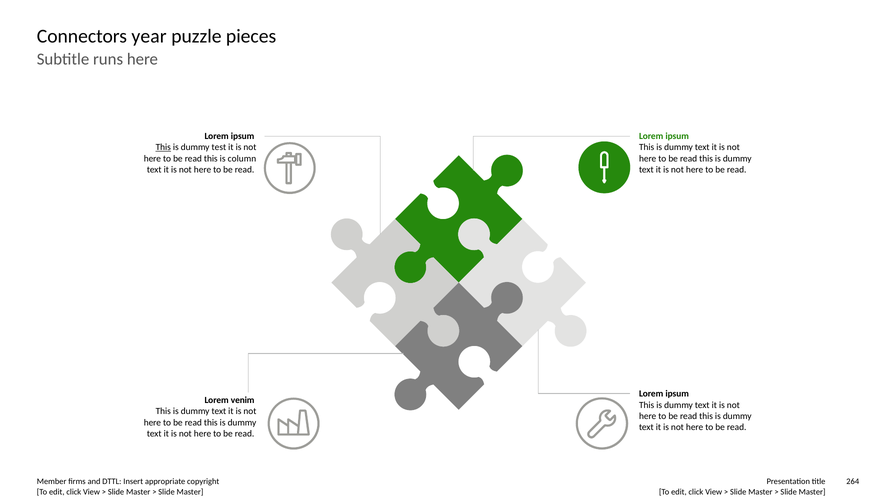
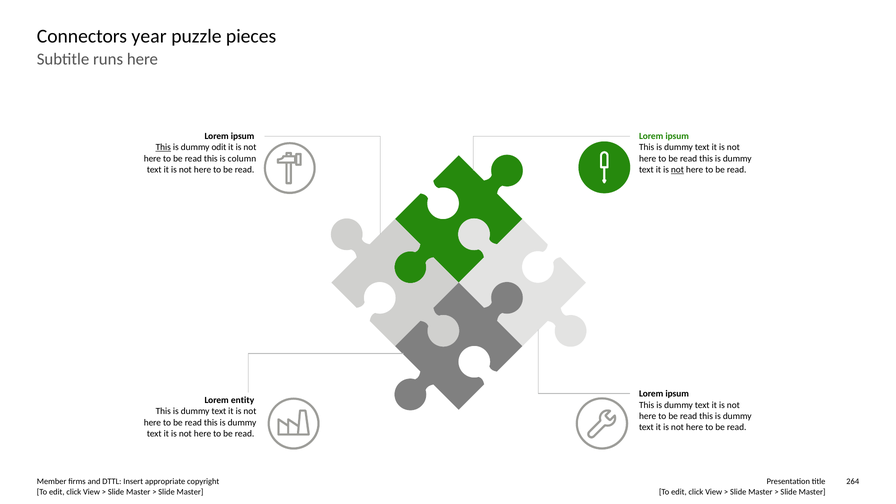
test: test -> odit (219, 147)
not underline: none -> present (677, 170)
venim: venim -> entity (243, 400)
